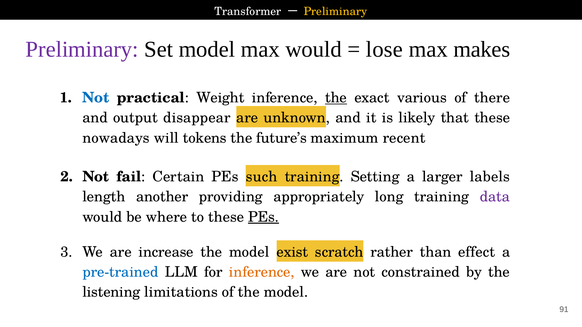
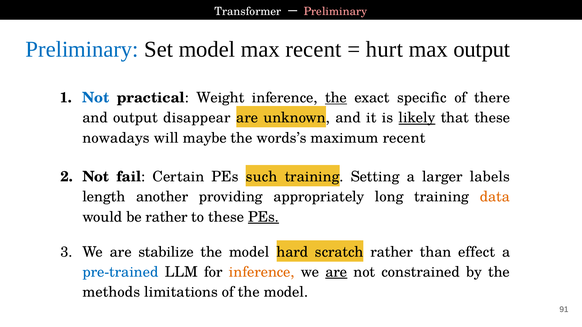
Preliminary colour: yellow -> pink (335, 11)
Preliminary colour: purple -> blue (82, 49)
max would: would -> recent (313, 49)
lose: lose -> hurt (384, 49)
max makes: makes -> output (482, 49)
various: various -> specific (422, 98)
likely underline: none -> present (417, 118)
tokens: tokens -> maybe (205, 138)
future’s: future’s -> words’s (281, 138)
data colour: purple -> orange (495, 197)
be where: where -> rather (167, 217)
increase: increase -> stabilize (166, 252)
exist: exist -> hard (292, 252)
are underline: none -> present (336, 272)
listening: listening -> methods (111, 292)
